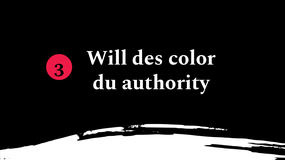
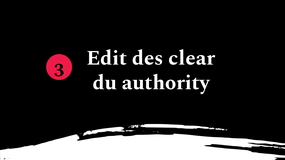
Will: Will -> Edit (107, 58)
color: color -> clear (192, 58)
